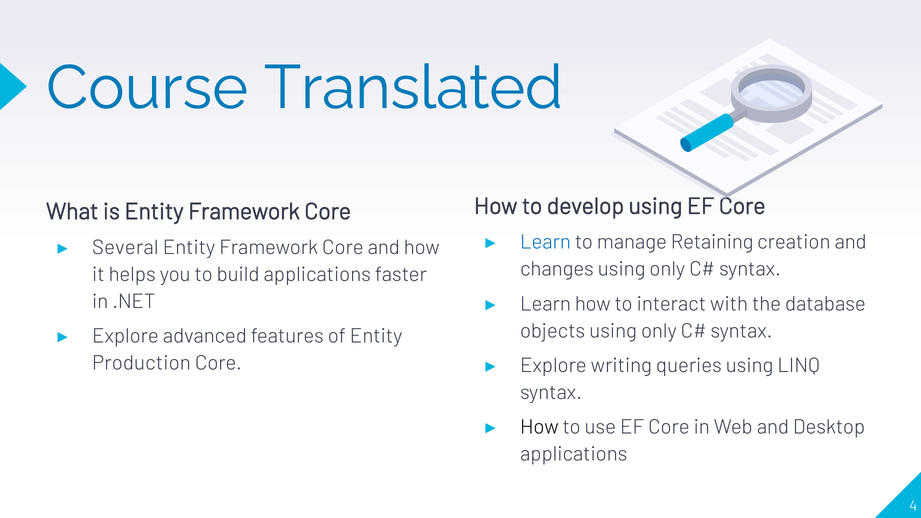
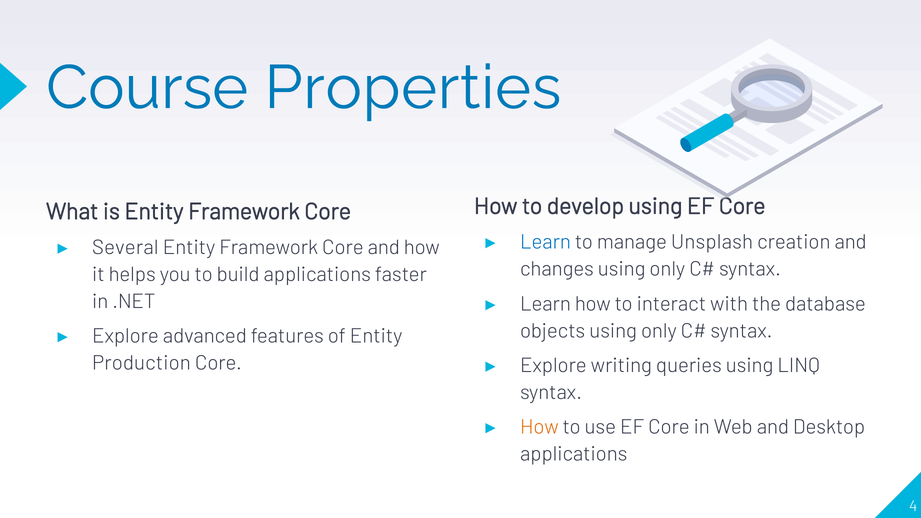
Translated: Translated -> Properties (413, 88)
Retaining: Retaining -> Unsplash (712, 242)
How colour: black -> orange (539, 427)
